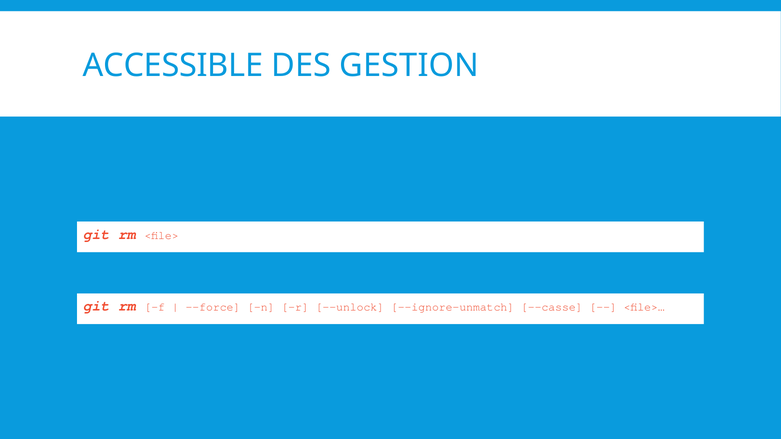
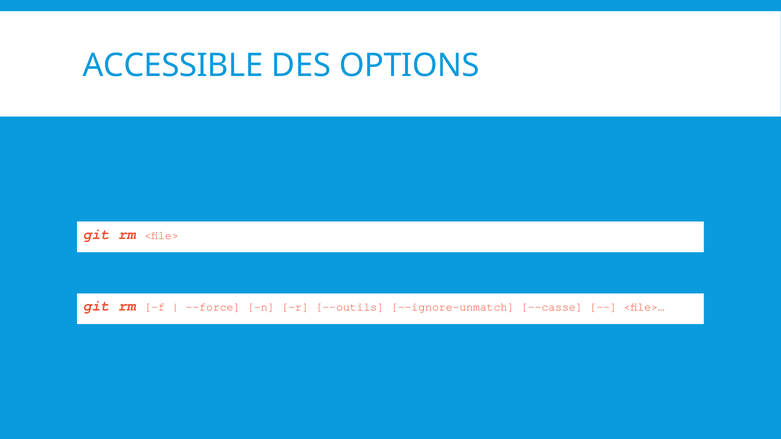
GESTION: GESTION -> OPTIONS (409, 66)
--unlock: --unlock -> --outils (350, 308)
